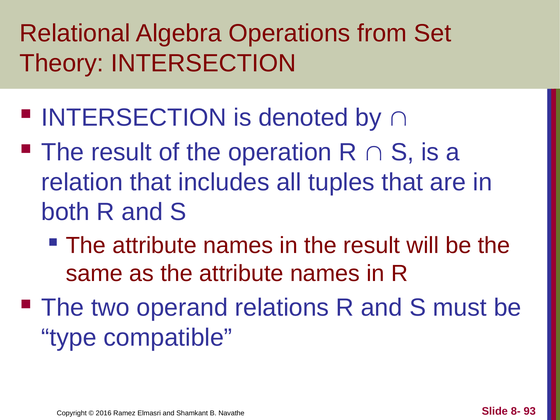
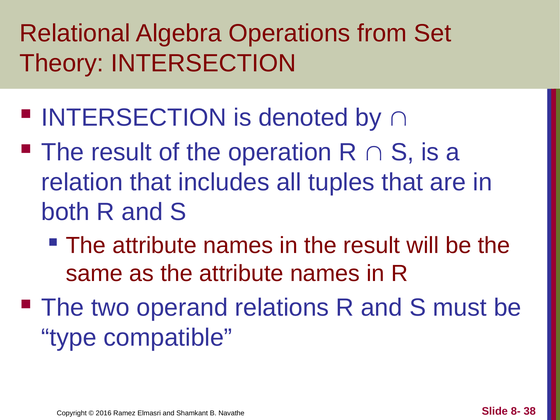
93: 93 -> 38 (530, 411)
